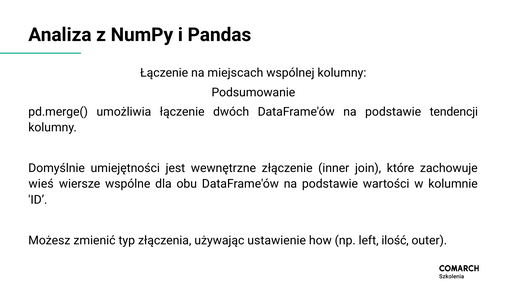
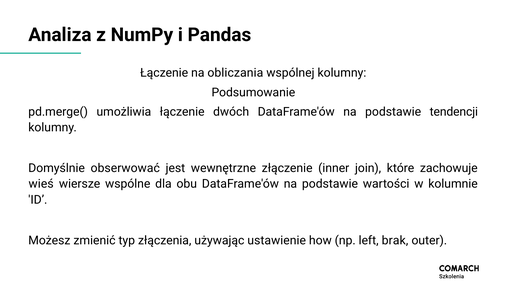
miejscach: miejscach -> obliczania (235, 73)
umiejętności: umiejętności -> obserwować (125, 168)
ilość: ilość -> brak (395, 241)
